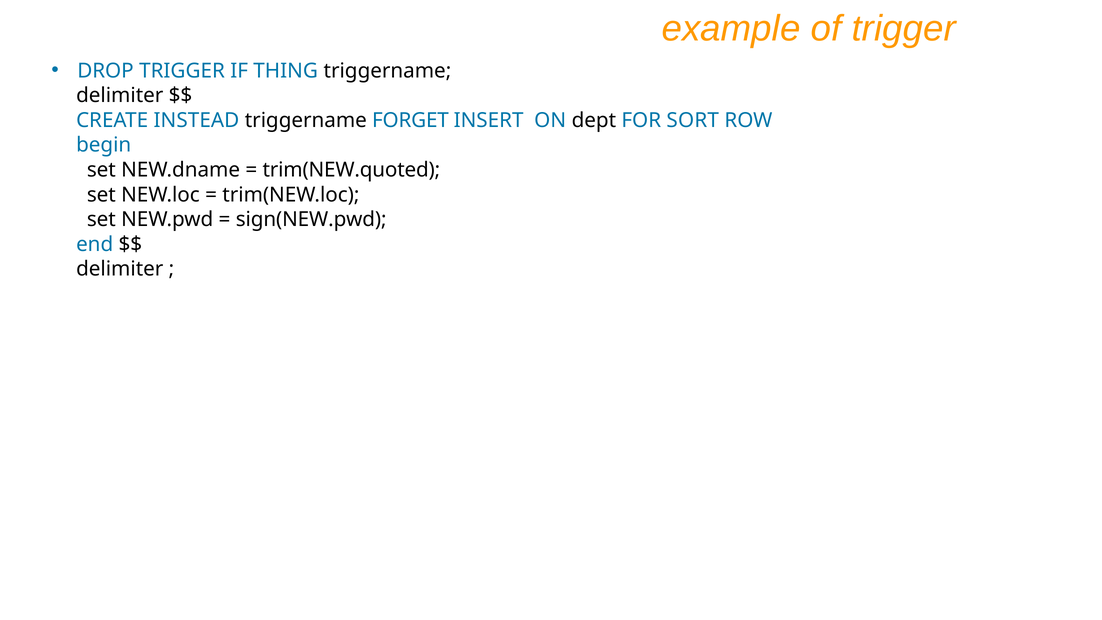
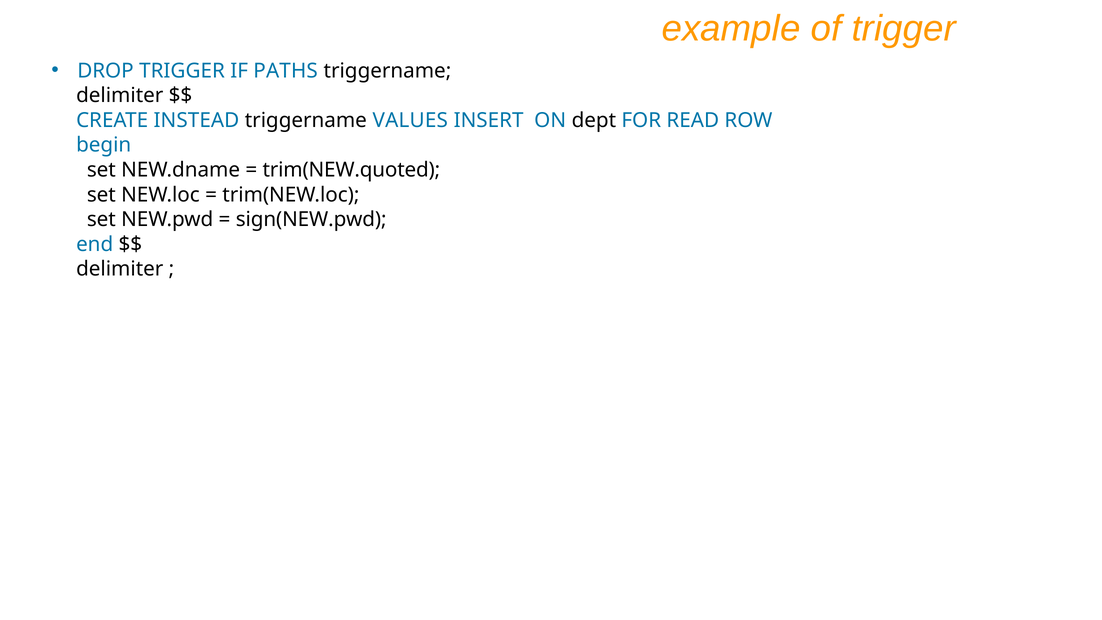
THING: THING -> PATHS (286, 71)
FORGET: FORGET -> VALUES (410, 120)
SORT: SORT -> READ (693, 120)
